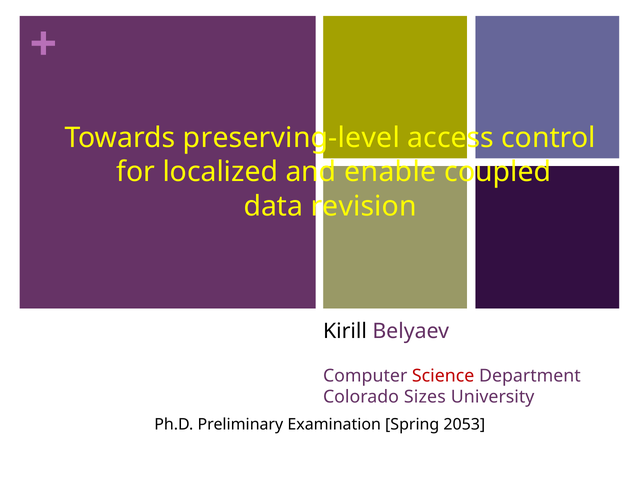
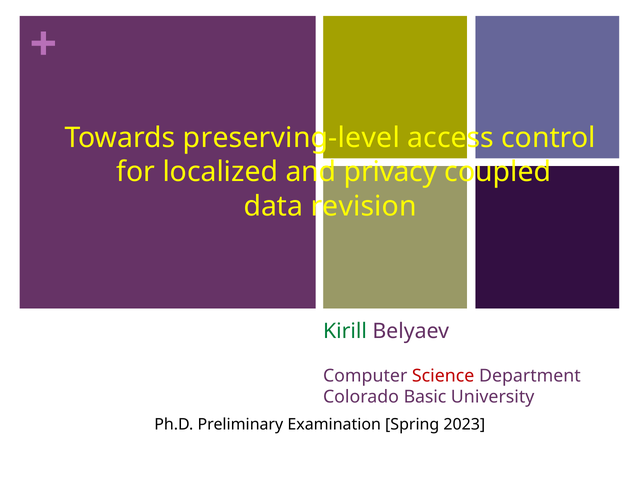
enable: enable -> privacy (391, 172)
Kirill colour: black -> green (345, 331)
Sizes: Sizes -> Basic (425, 397)
2053: 2053 -> 2023 (464, 424)
